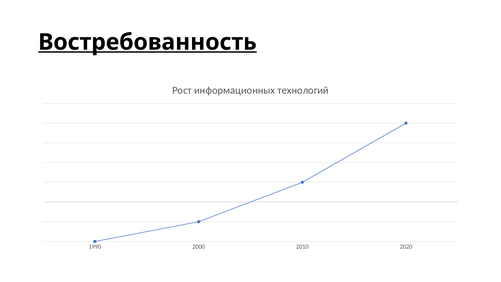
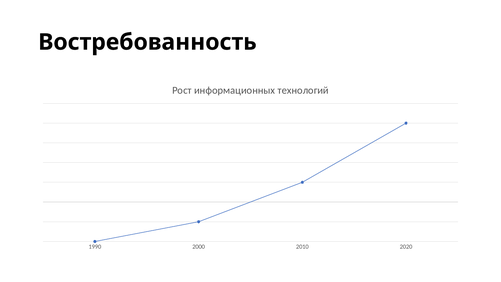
Востребованность underline: present -> none (147, 42)
